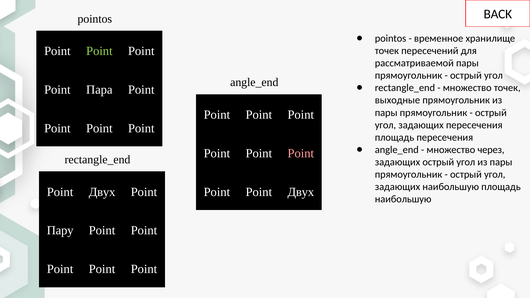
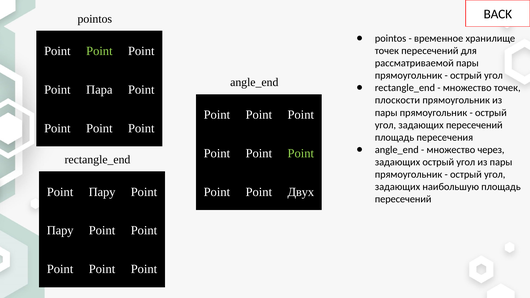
выходные: выходные -> плоскости (397, 100)
задающих пересечения: пересечения -> пересечений (474, 125)
Point colour: pink -> light green (301, 153)
Двух: Двух -> Пару (102, 192)
наибольшую: наибольшую -> пересечений (403, 199)
